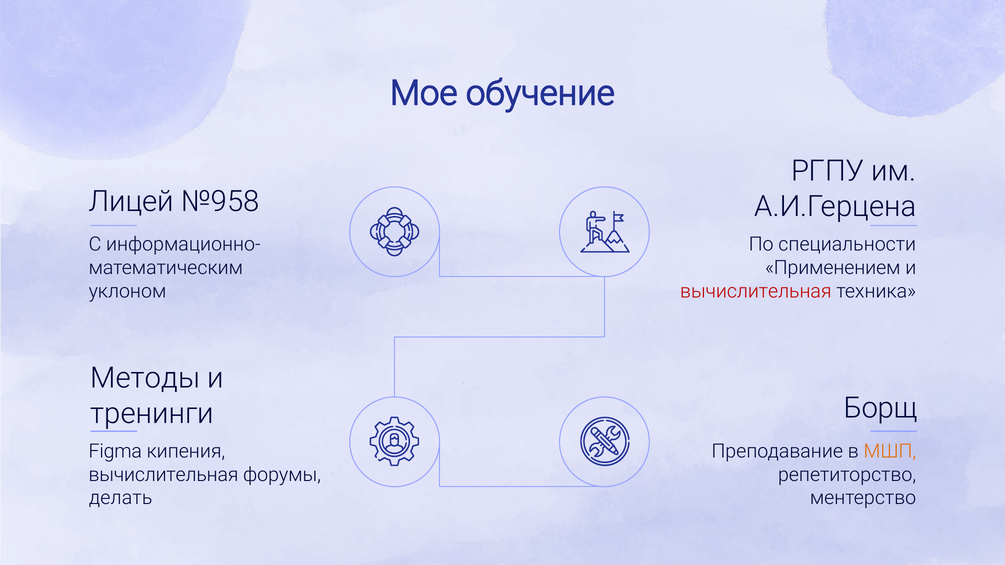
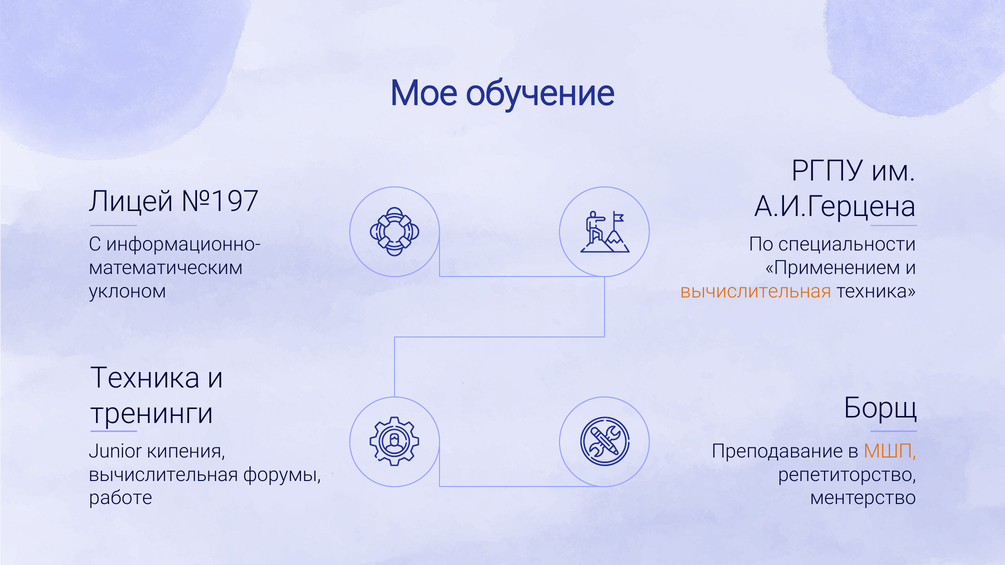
№958: №958 -> №197 (220, 202)
вычислительная colour: red -> orange (756, 292)
Методы: Методы -> Техника (145, 378)
Figma: Figma -> Junior (115, 451)
делать: делать -> работе (121, 498)
